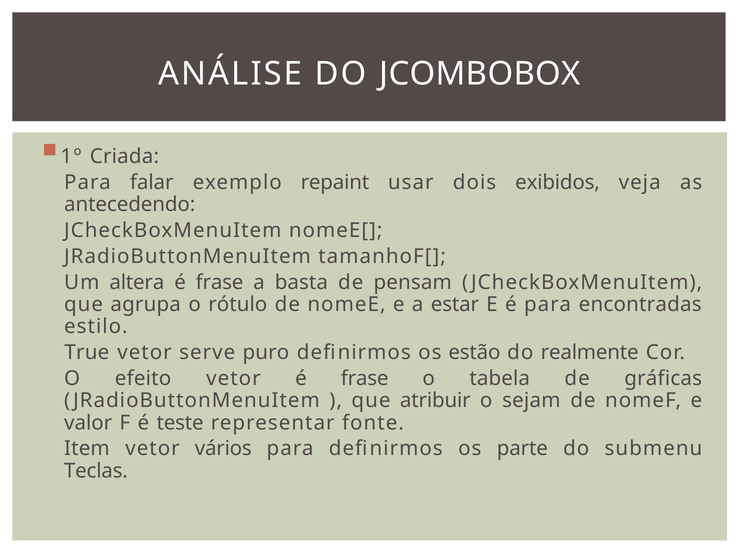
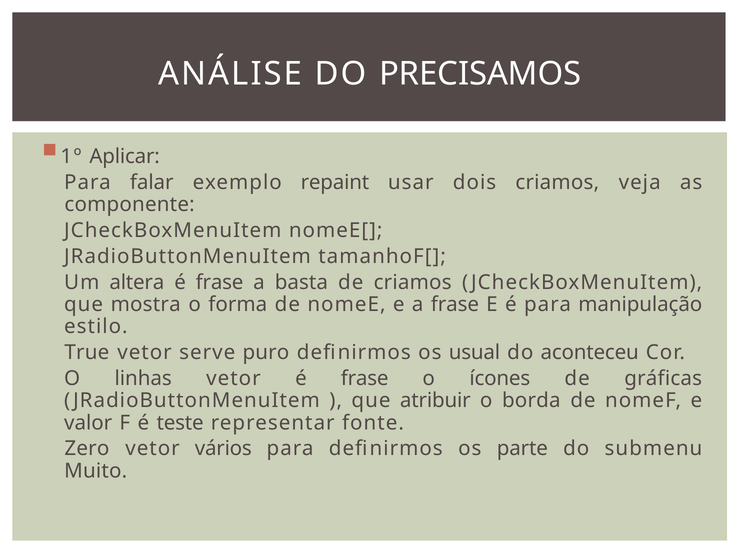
JCOMBOBOX: JCOMBOBOX -> PRECISAMOS (480, 74)
Criada: Criada -> Aplicar (125, 157)
dois exibidos: exibidos -> criamos (557, 182)
antecedendo: antecedendo -> componente (130, 205)
de pensam: pensam -> criamos (413, 282)
agrupa: agrupa -> mostra (146, 304)
rótulo: rótulo -> forma (238, 304)
a estar: estar -> frase (455, 304)
encontradas: encontradas -> manipulação (640, 304)
estão: estão -> usual (474, 353)
realmente: realmente -> aconteceu (590, 353)
efeito: efeito -> linhas (143, 378)
tabela: tabela -> ícones (500, 378)
sejam: sejam -> borda (531, 401)
Item: Item -> Zero (87, 449)
Teclas: Teclas -> Muito (96, 471)
